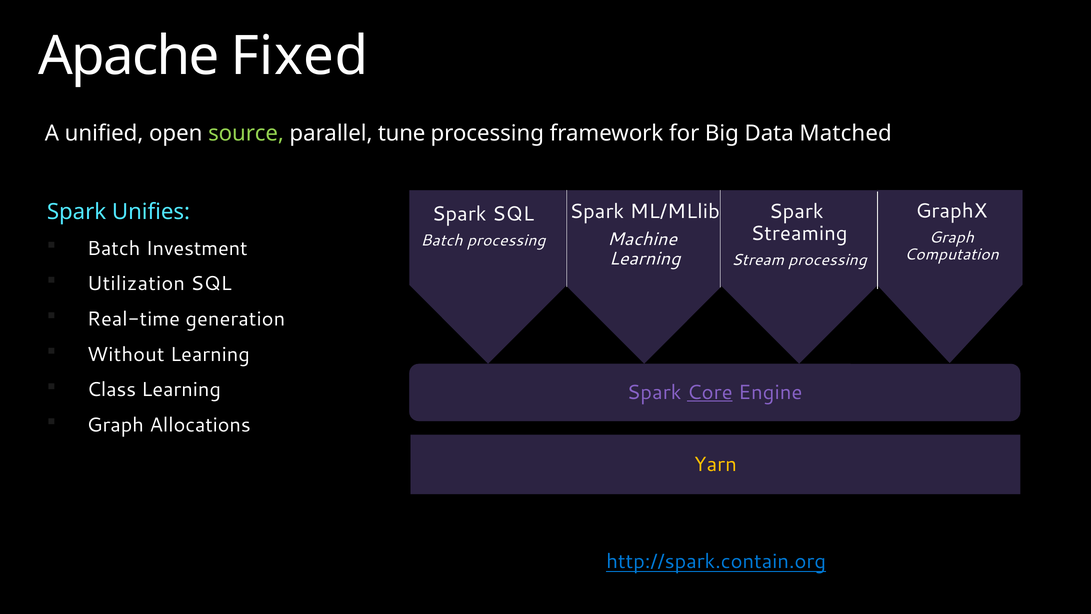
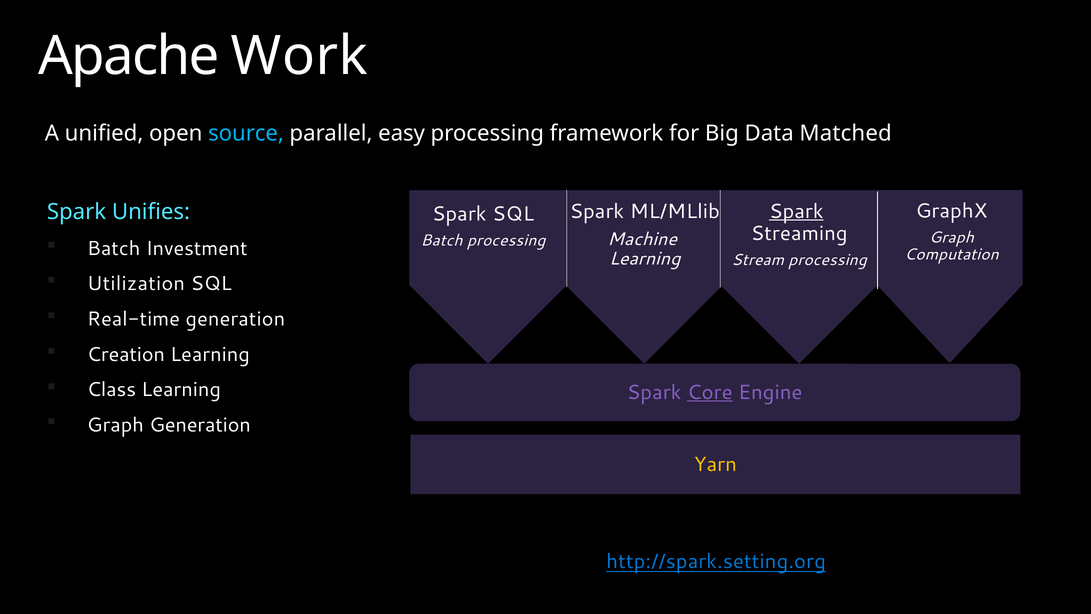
Fixed: Fixed -> Work (299, 56)
source colour: light green -> light blue (246, 133)
tune: tune -> easy (402, 133)
Spark underline: none -> present (796, 211)
Without: Without -> Creation (126, 354)
Graph Allocations: Allocations -> Generation (200, 425)
http://spark.contain.org: http://spark.contain.org -> http://spark.setting.org (716, 561)
